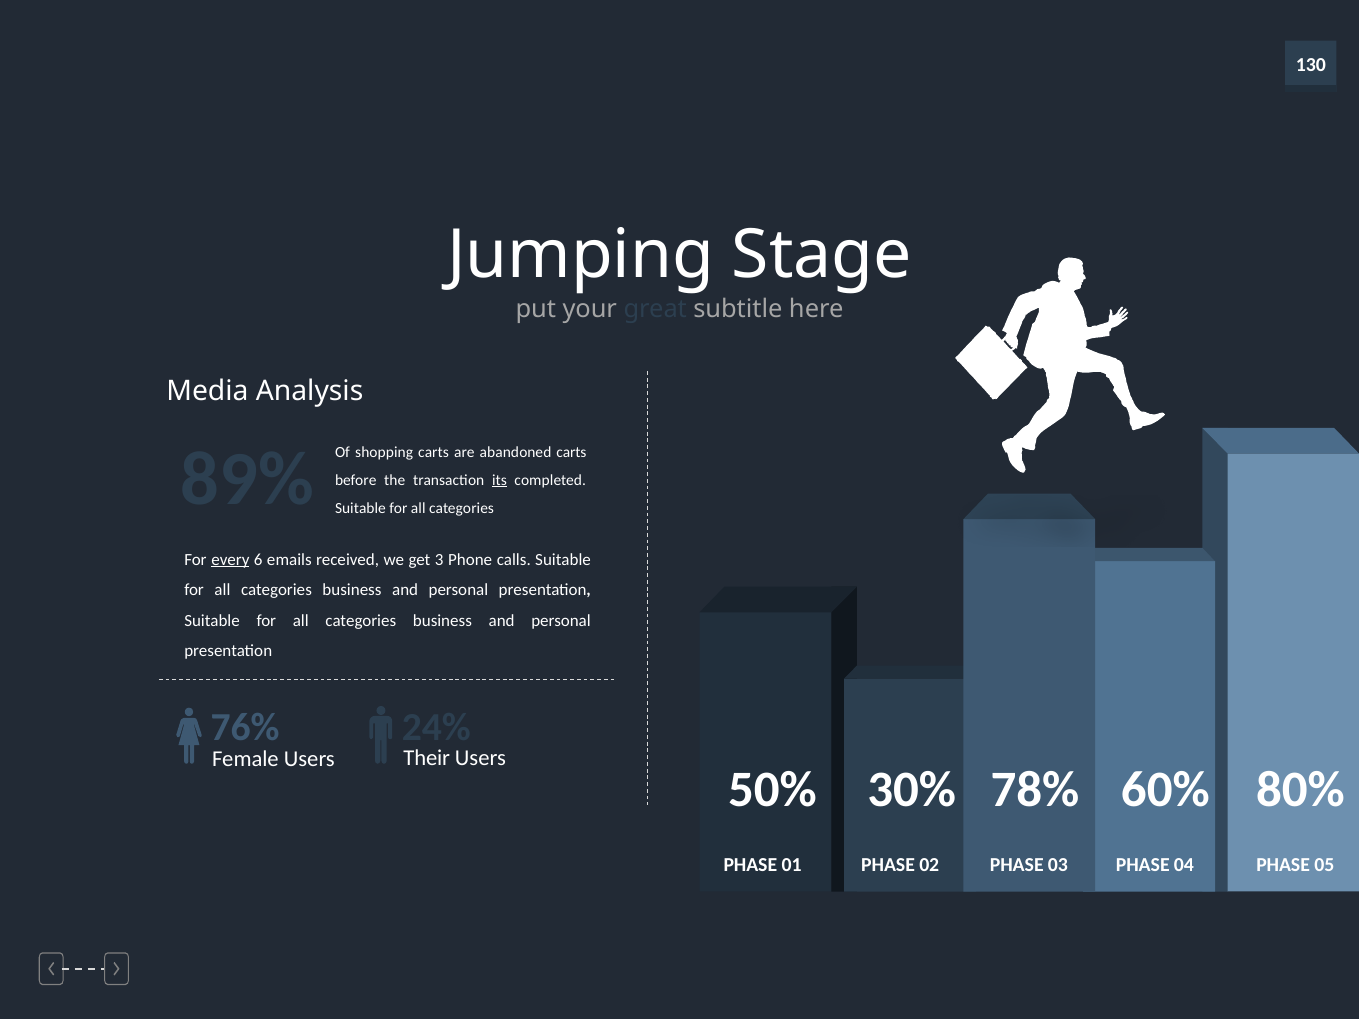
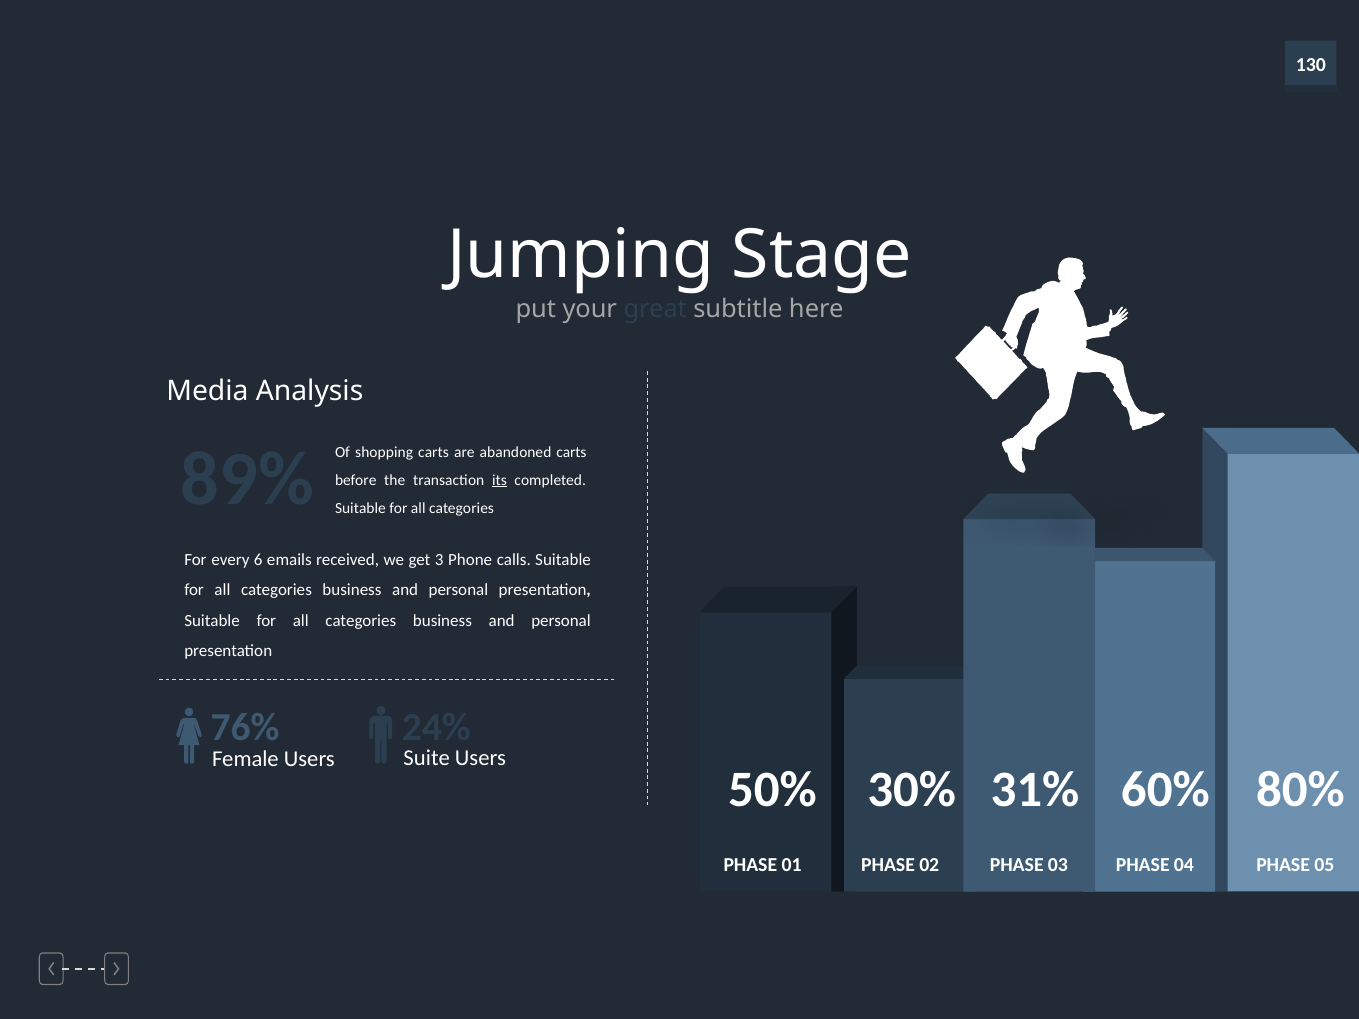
every underline: present -> none (230, 560)
Their: Their -> Suite (427, 758)
78%: 78% -> 31% (1035, 790)
